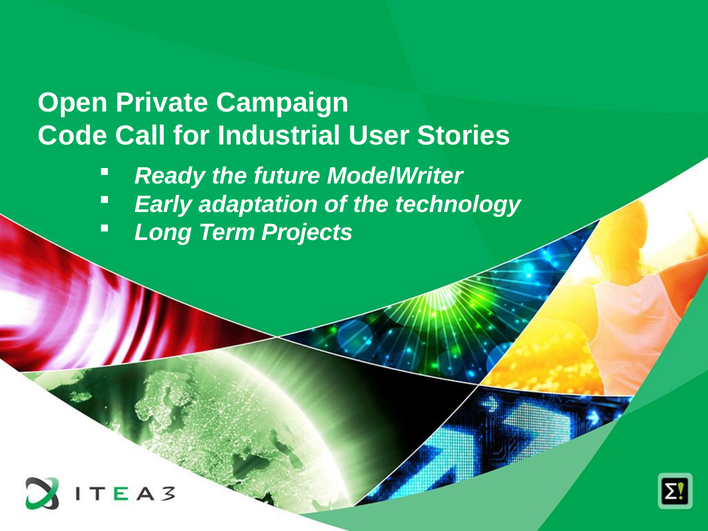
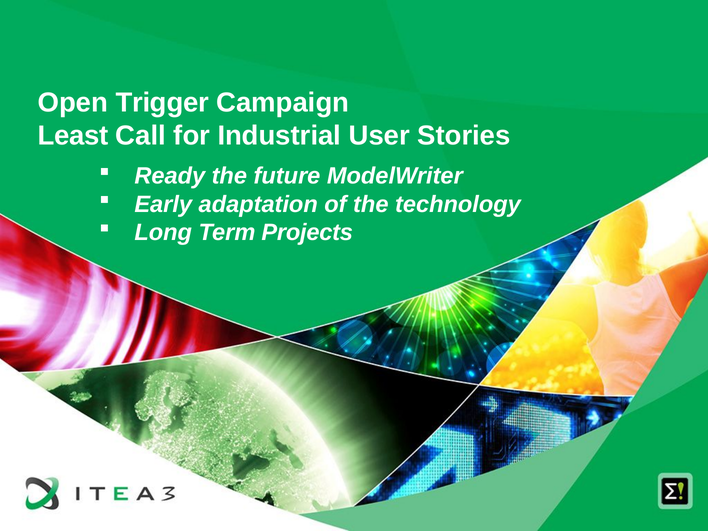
Private: Private -> Trigger (162, 103)
Code: Code -> Least (73, 136)
